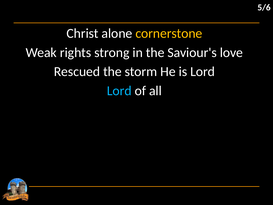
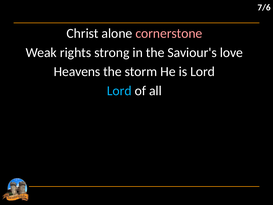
5/6: 5/6 -> 7/6 (264, 7)
cornerstone colour: yellow -> pink (169, 33)
Rescued: Rescued -> Heavens (77, 72)
